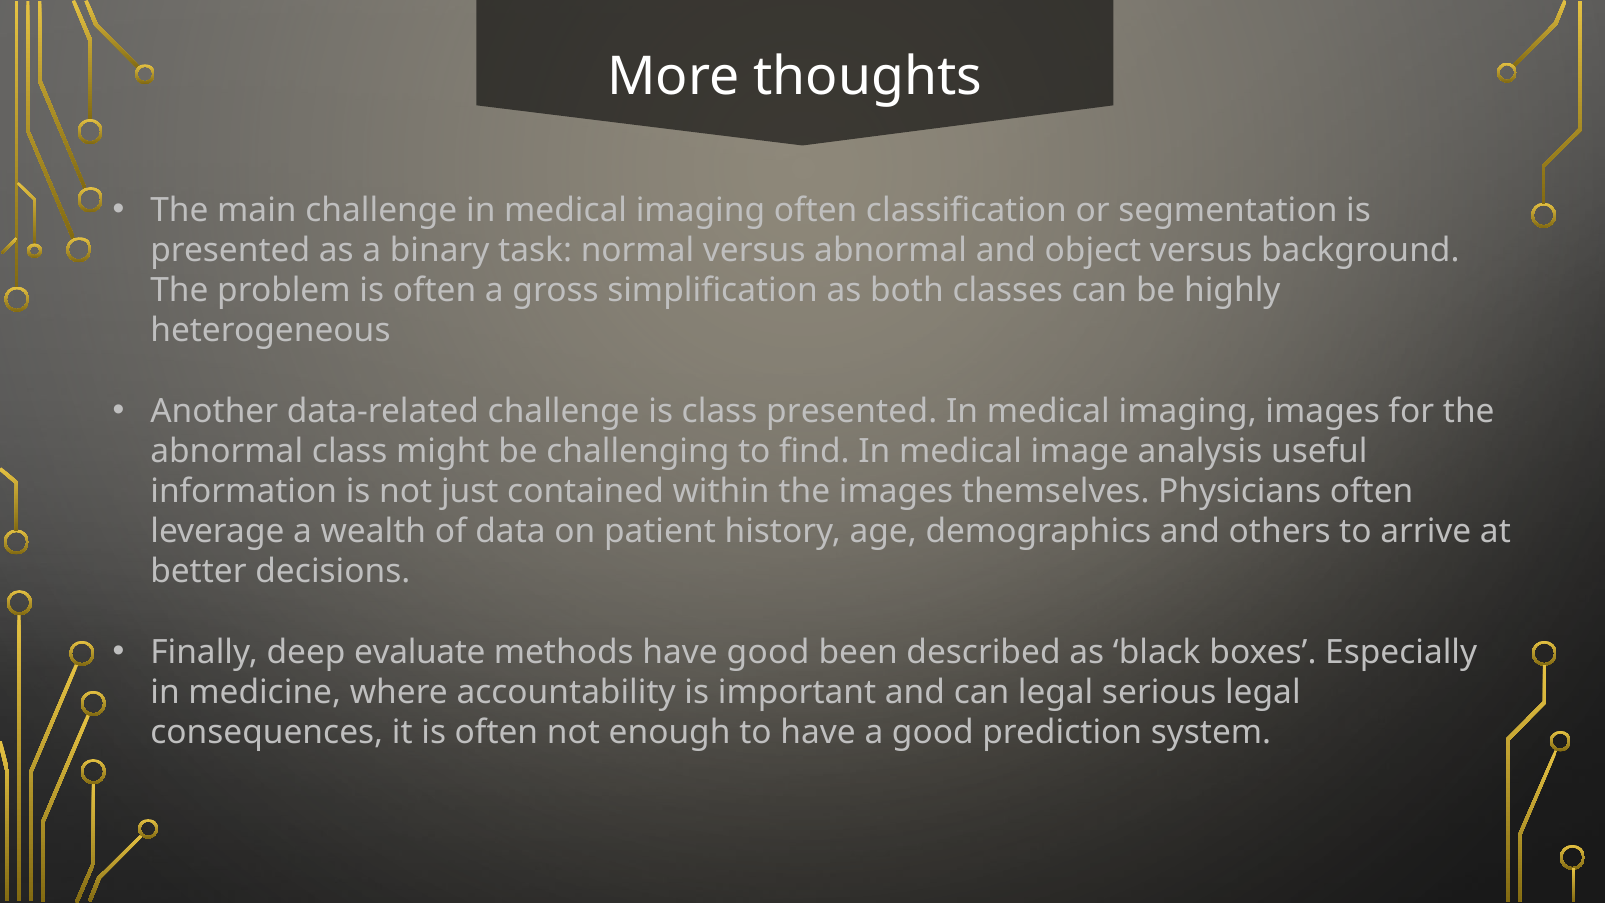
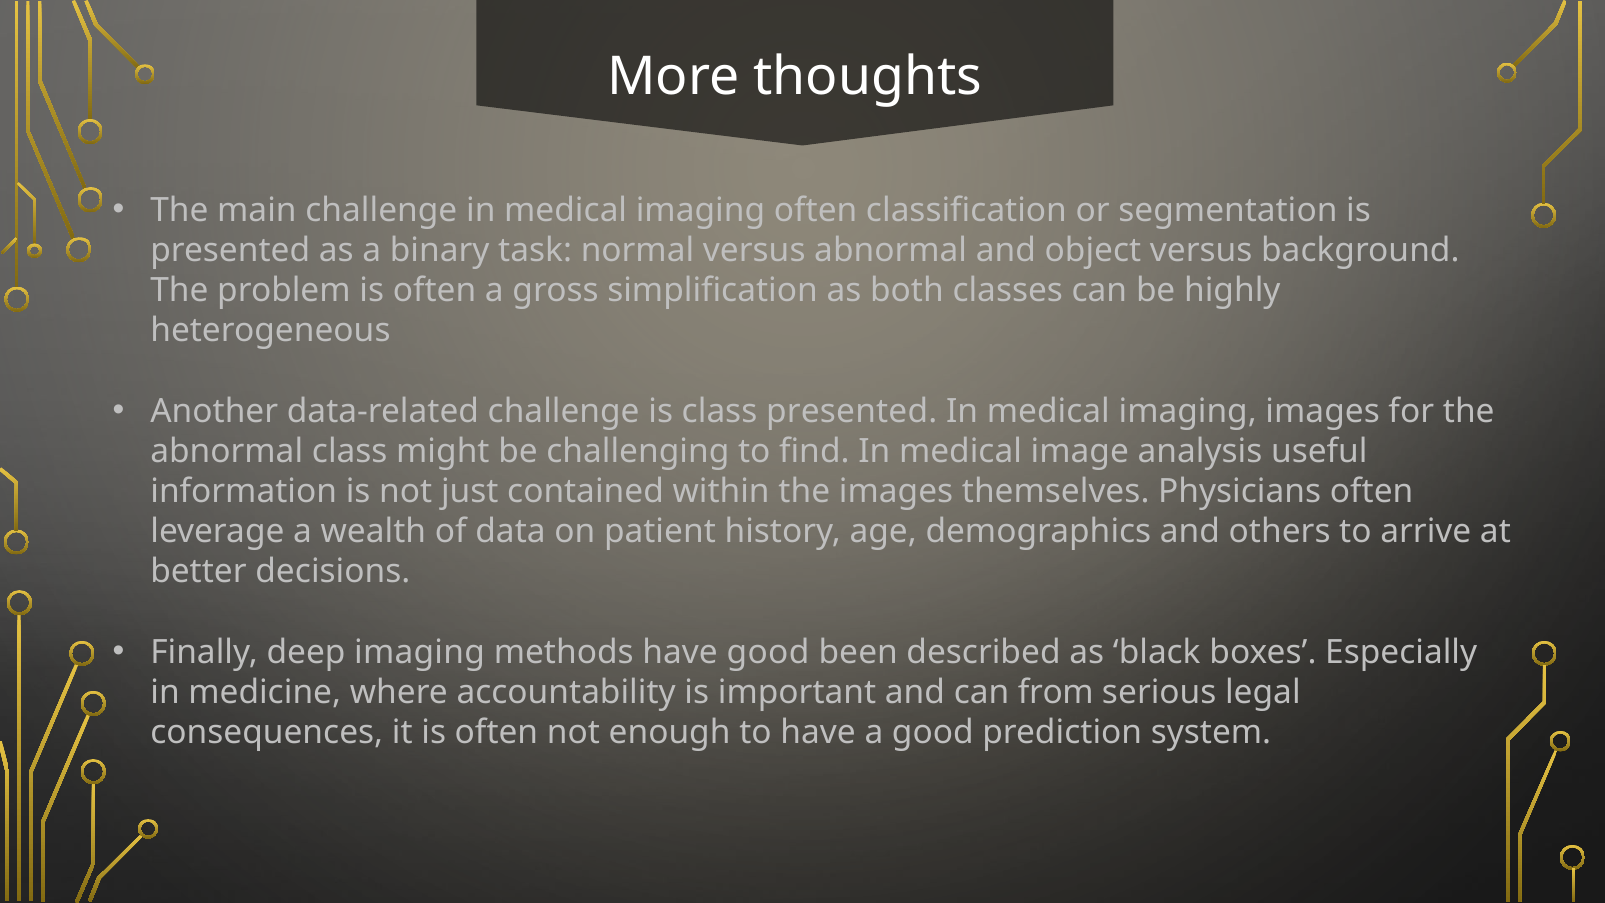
deep evaluate: evaluate -> imaging (420, 652)
can legal: legal -> from (1056, 692)
